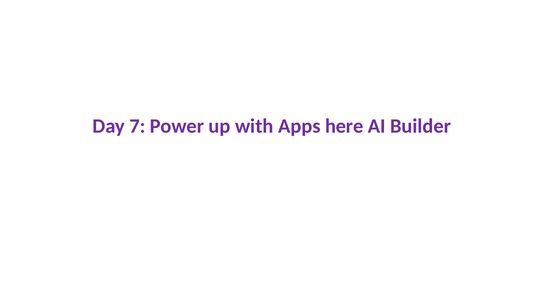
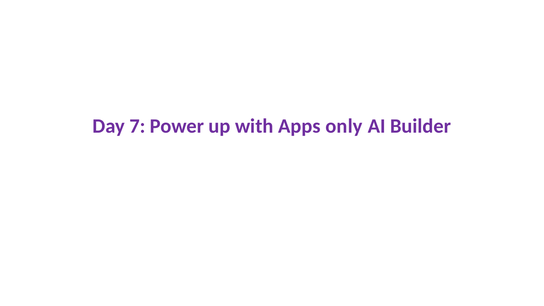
here: here -> only (344, 126)
